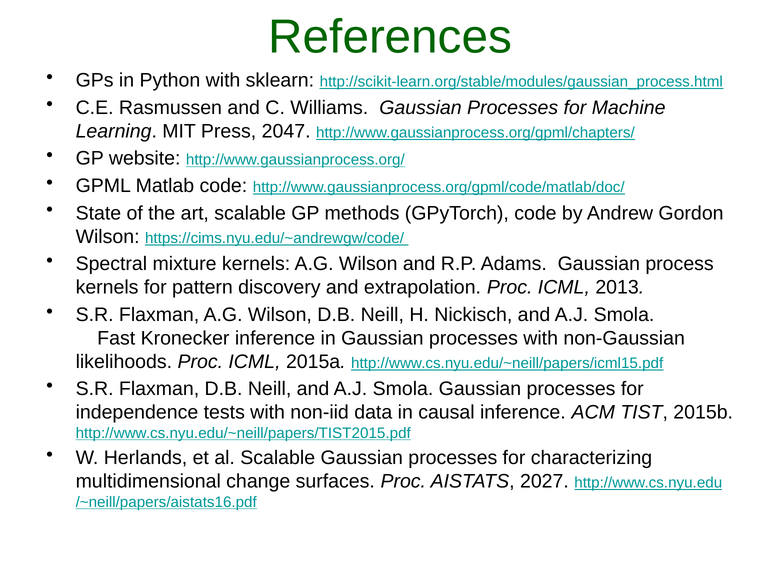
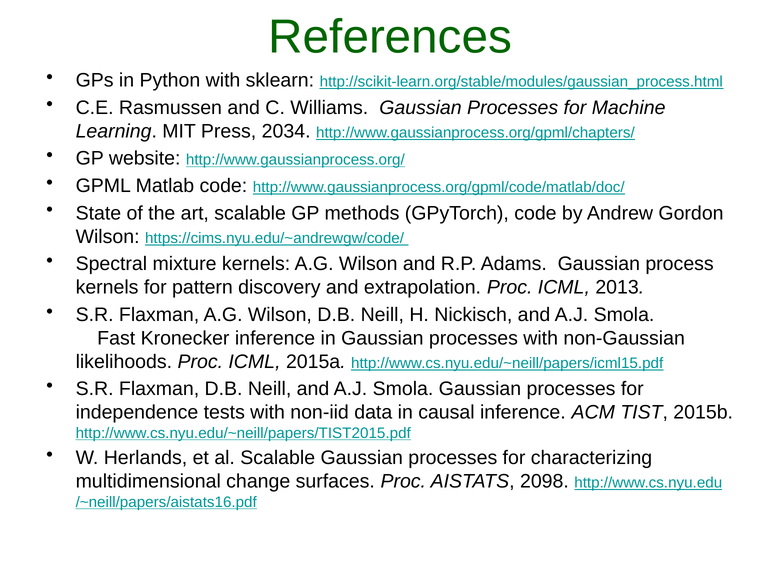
2047: 2047 -> 2034 (286, 131)
2027: 2027 -> 2098 (544, 481)
